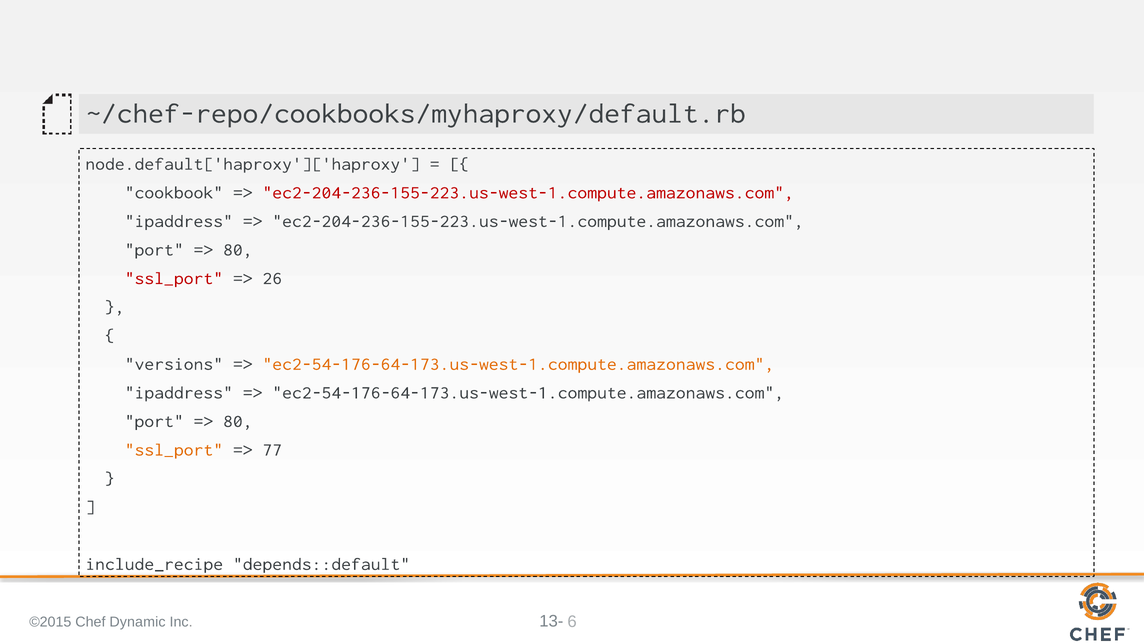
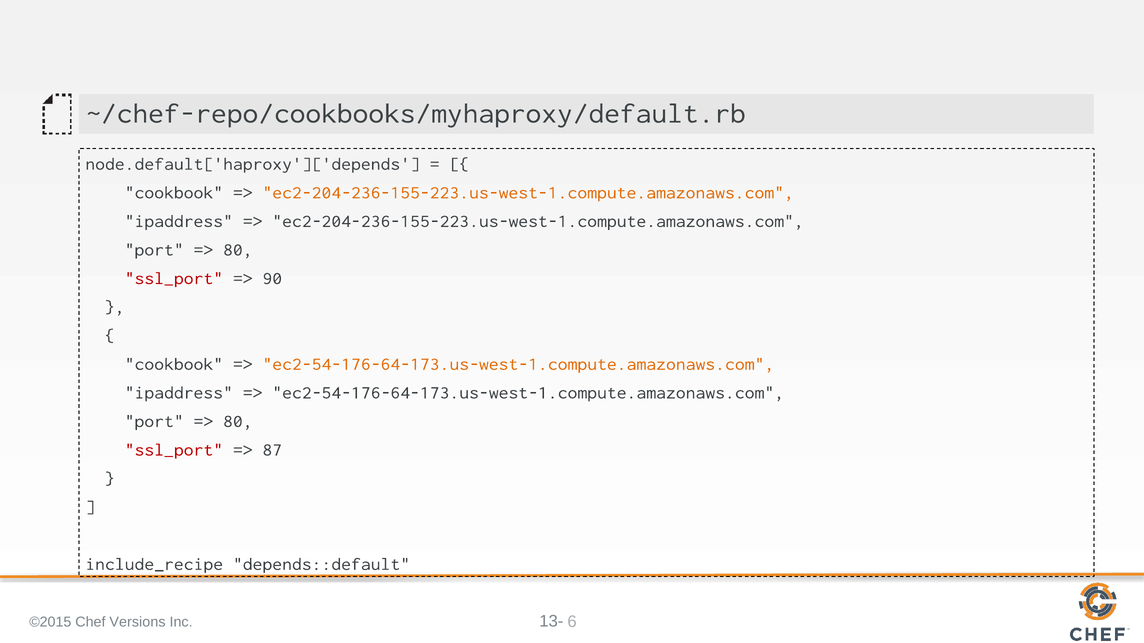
node.default['haproxy']['haproxy: node.default['haproxy']['haproxy -> node.default['haproxy']['depends (253, 164)
ec2-204-236-155-223.us-west-1.compute.amazonaws.com colour: red -> orange (528, 193)
26: 26 -> 90 (272, 278)
versions: versions -> cookbook (174, 364)
ssl_port colour: orange -> red (174, 450)
77: 77 -> 87 (272, 450)
Dynamic: Dynamic -> Versions (137, 623)
